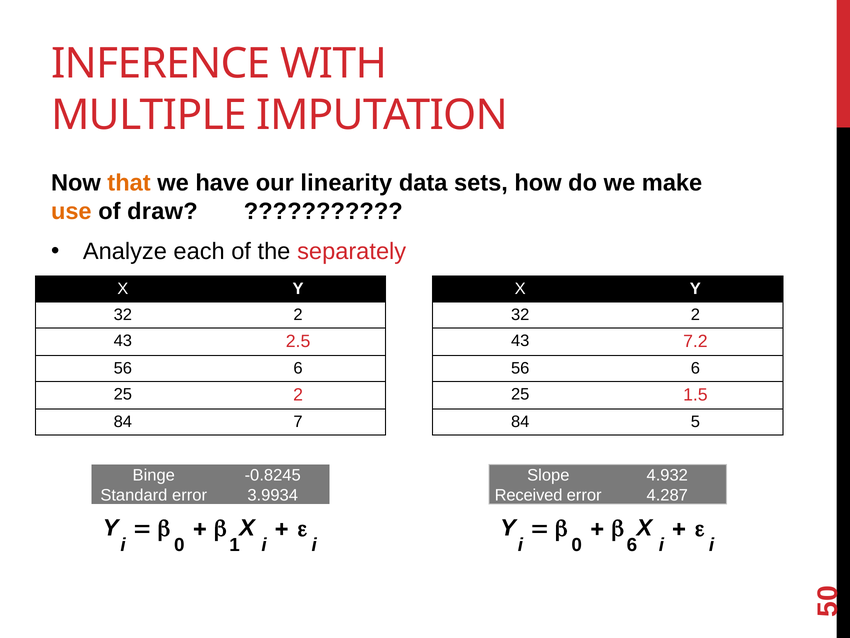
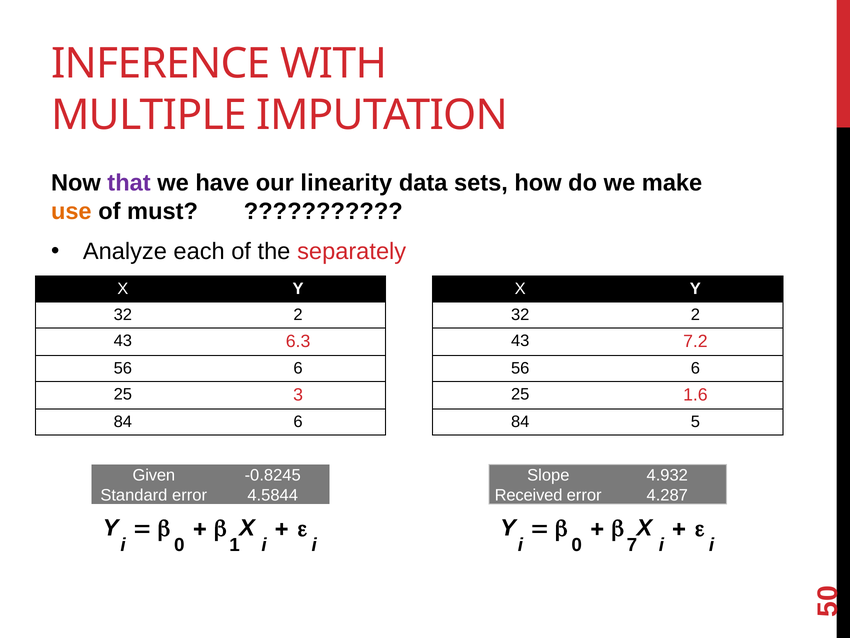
that colour: orange -> purple (129, 183)
draw: draw -> must (163, 211)
2.5: 2.5 -> 6.3 (298, 341)
25 2: 2 -> 3 (298, 394)
1.5: 1.5 -> 1.6 (695, 394)
84 7: 7 -> 6 (298, 421)
Binge: Binge -> Given (154, 475)
3.9934: 3.9934 -> 4.5844 (273, 495)
0 6: 6 -> 7 (632, 545)
